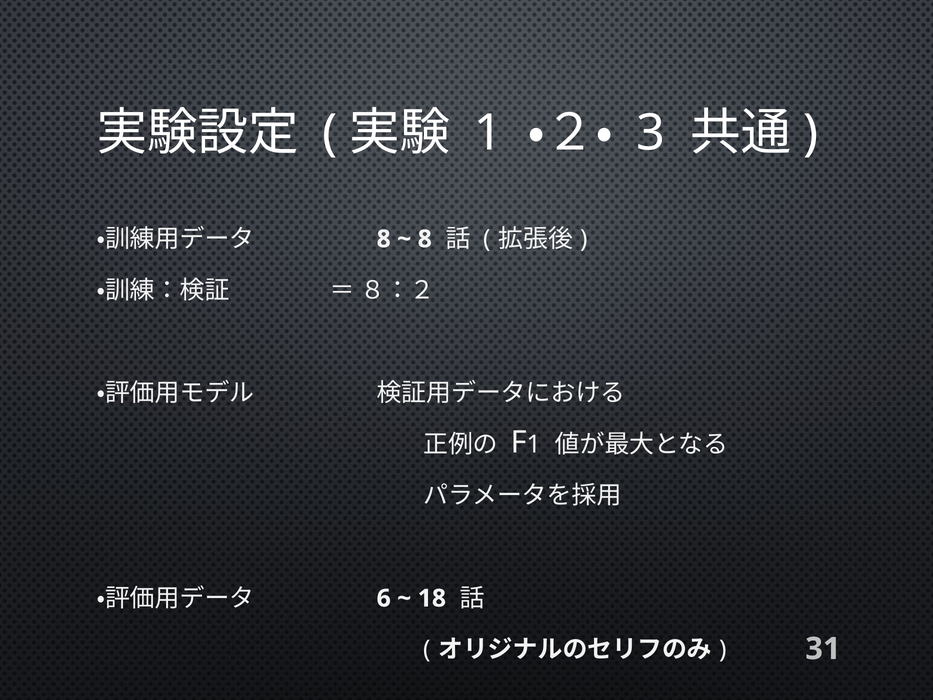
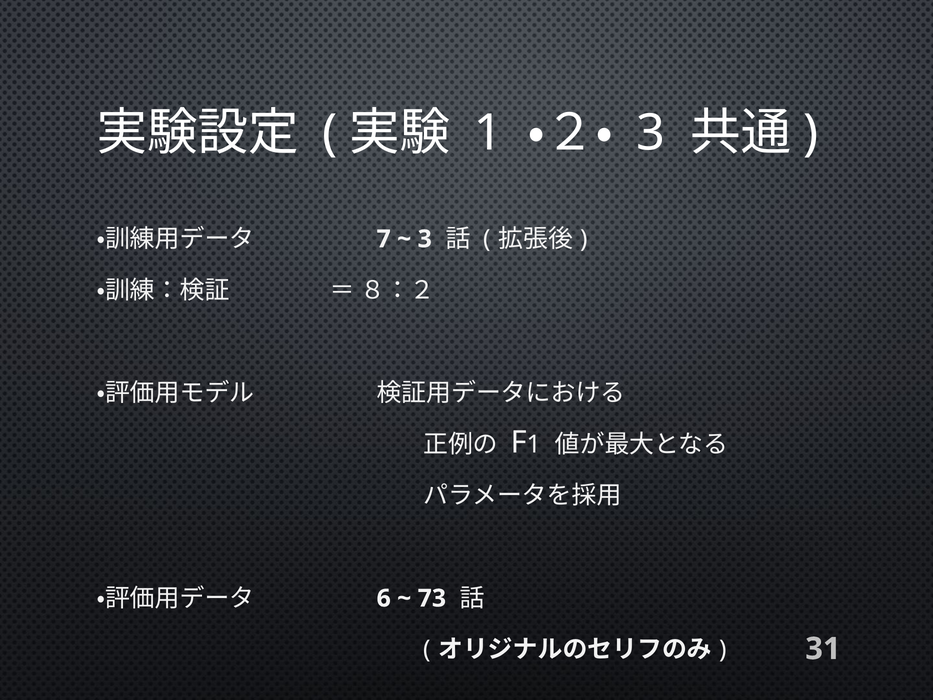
8: 8 -> 7 (384, 239)
8: 8 -> 3 (425, 239)
18: 18 -> 73 (432, 598)
